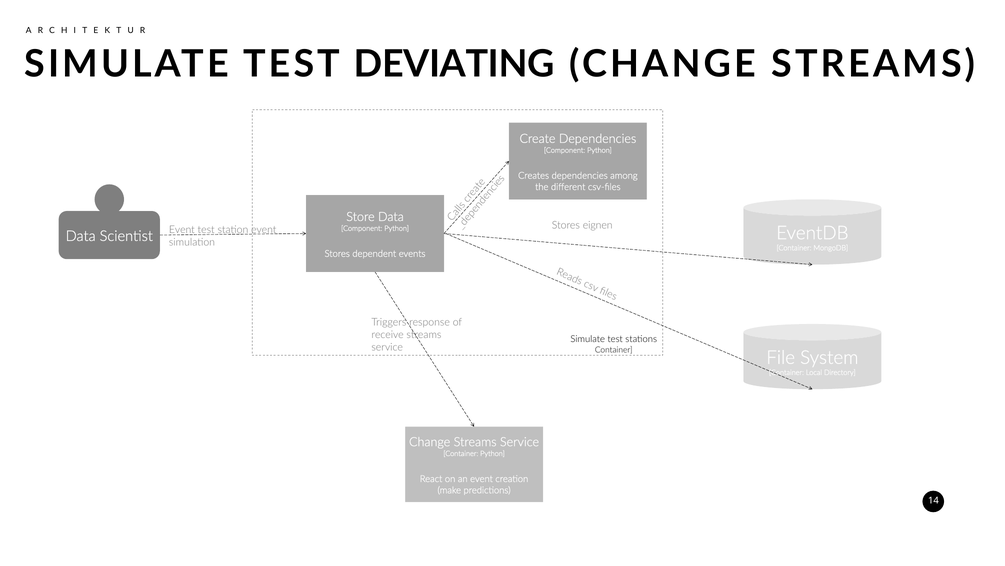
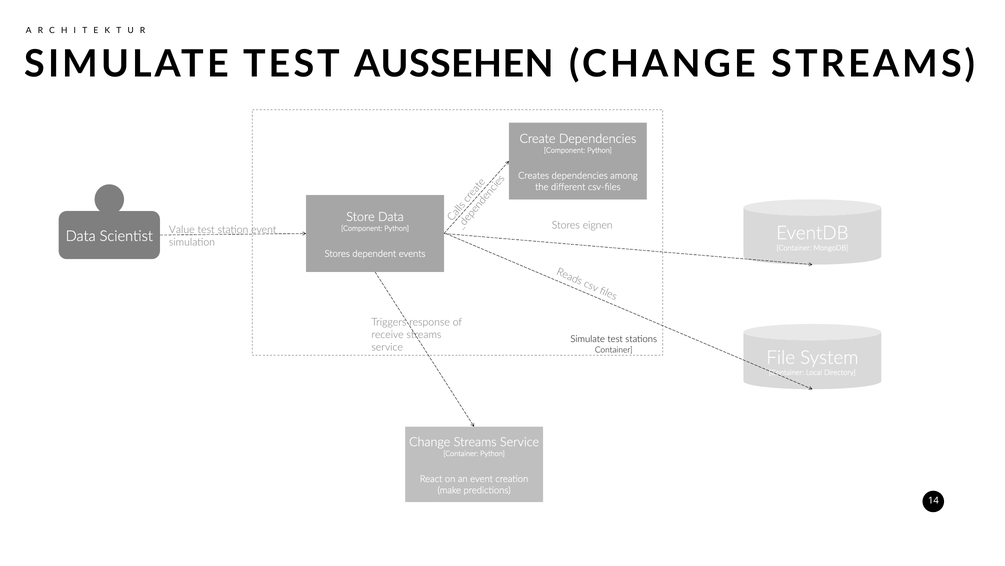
DEVIATING: DEVIATING -> AUSSEHEN (454, 64)
Event: Event -> Value (182, 230)
